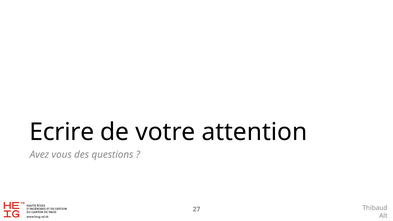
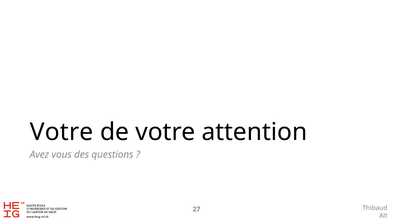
Ecrire: Ecrire -> Votre (62, 132)
